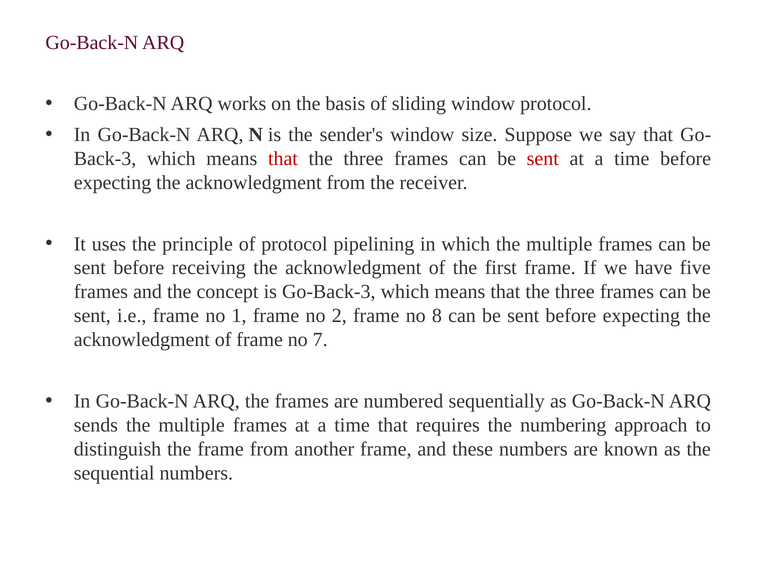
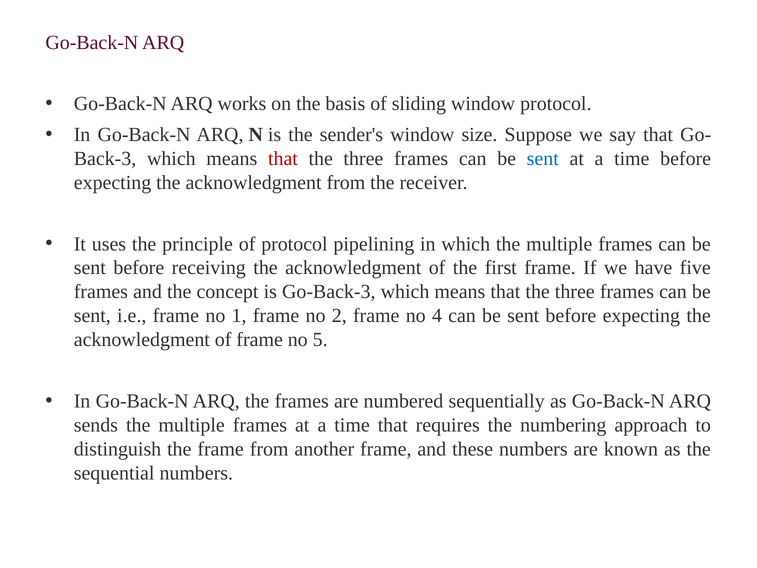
sent colour: red -> blue (543, 158)
8: 8 -> 4 (437, 316)
7: 7 -> 5 (320, 340)
